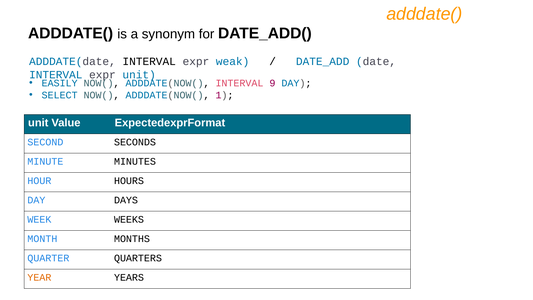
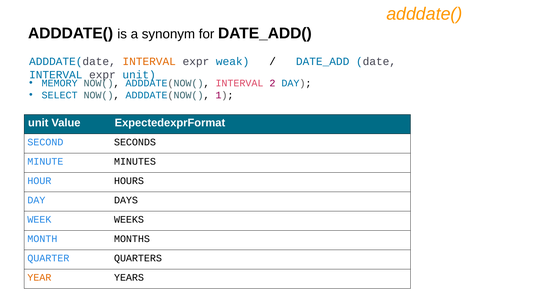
INTERVAL colour: black -> orange (149, 61)
EASILY: EASILY -> MEMORY (60, 83)
9: 9 -> 2 (272, 83)
